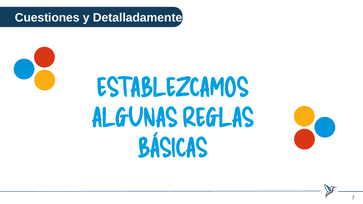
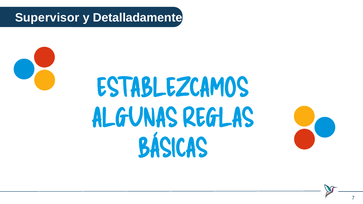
Cuestiones: Cuestiones -> Supervisor (47, 18)
